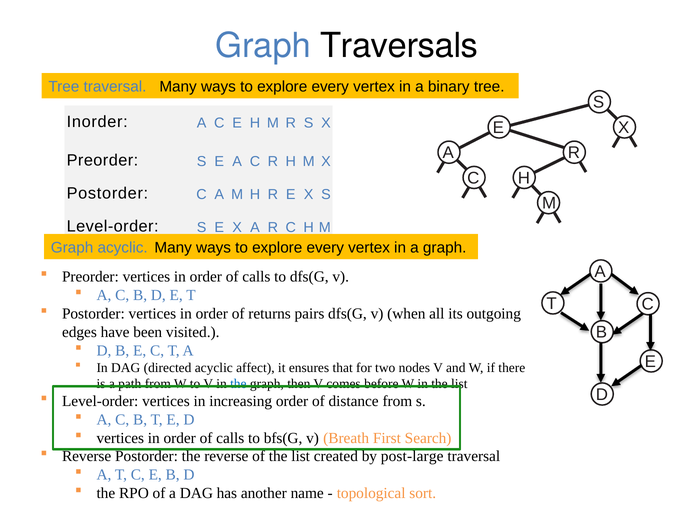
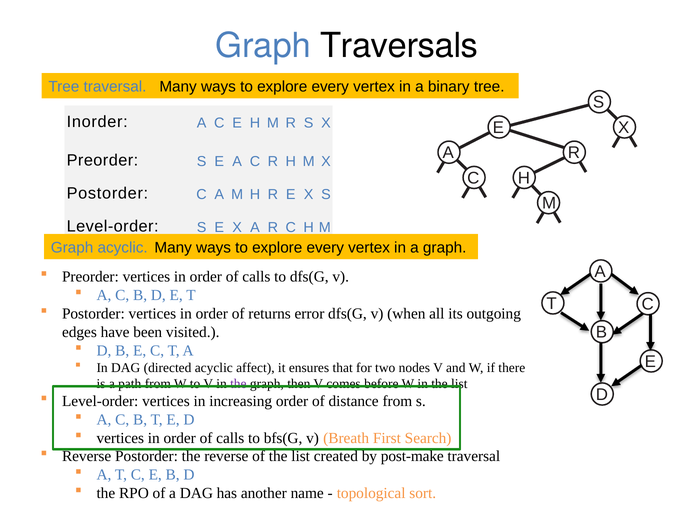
pairs: pairs -> error (309, 314)
the colour: blue -> purple (238, 384)
post-large: post-large -> post-make (412, 457)
